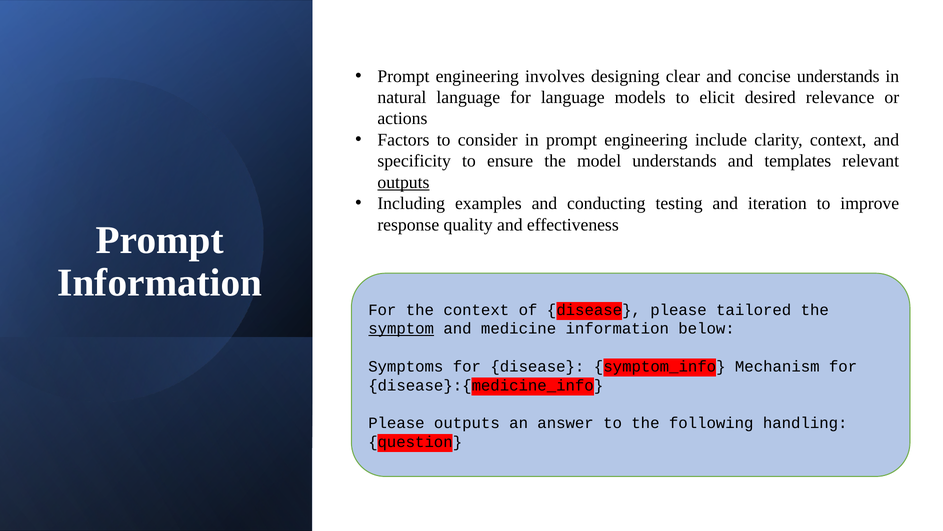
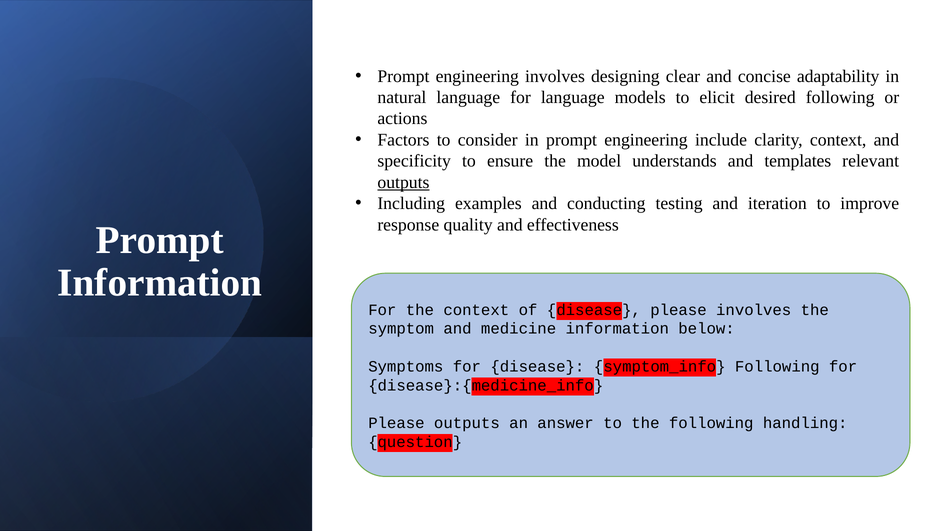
concise understands: understands -> adaptability (838, 76)
desired relevance: relevance -> following (840, 97)
please tailored: tailored -> involves (754, 310)
symptom underline: present -> none (401, 328)
symptom_info Mechanism: Mechanism -> Following (777, 366)
